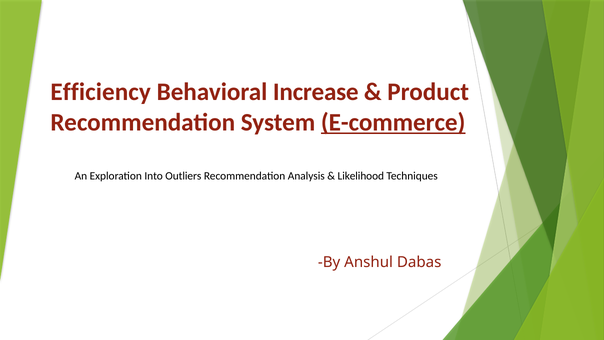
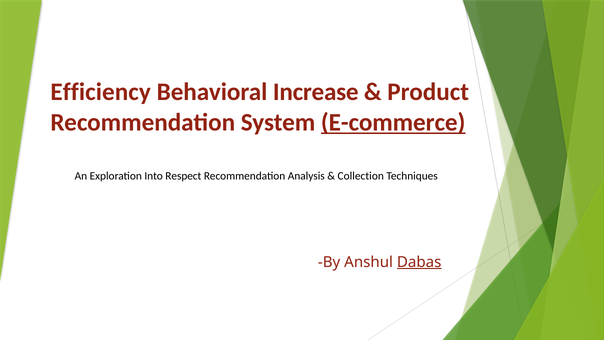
Outliers: Outliers -> Respect (183, 176)
Likelihood: Likelihood -> Collection (361, 176)
Dabas underline: none -> present (419, 262)
